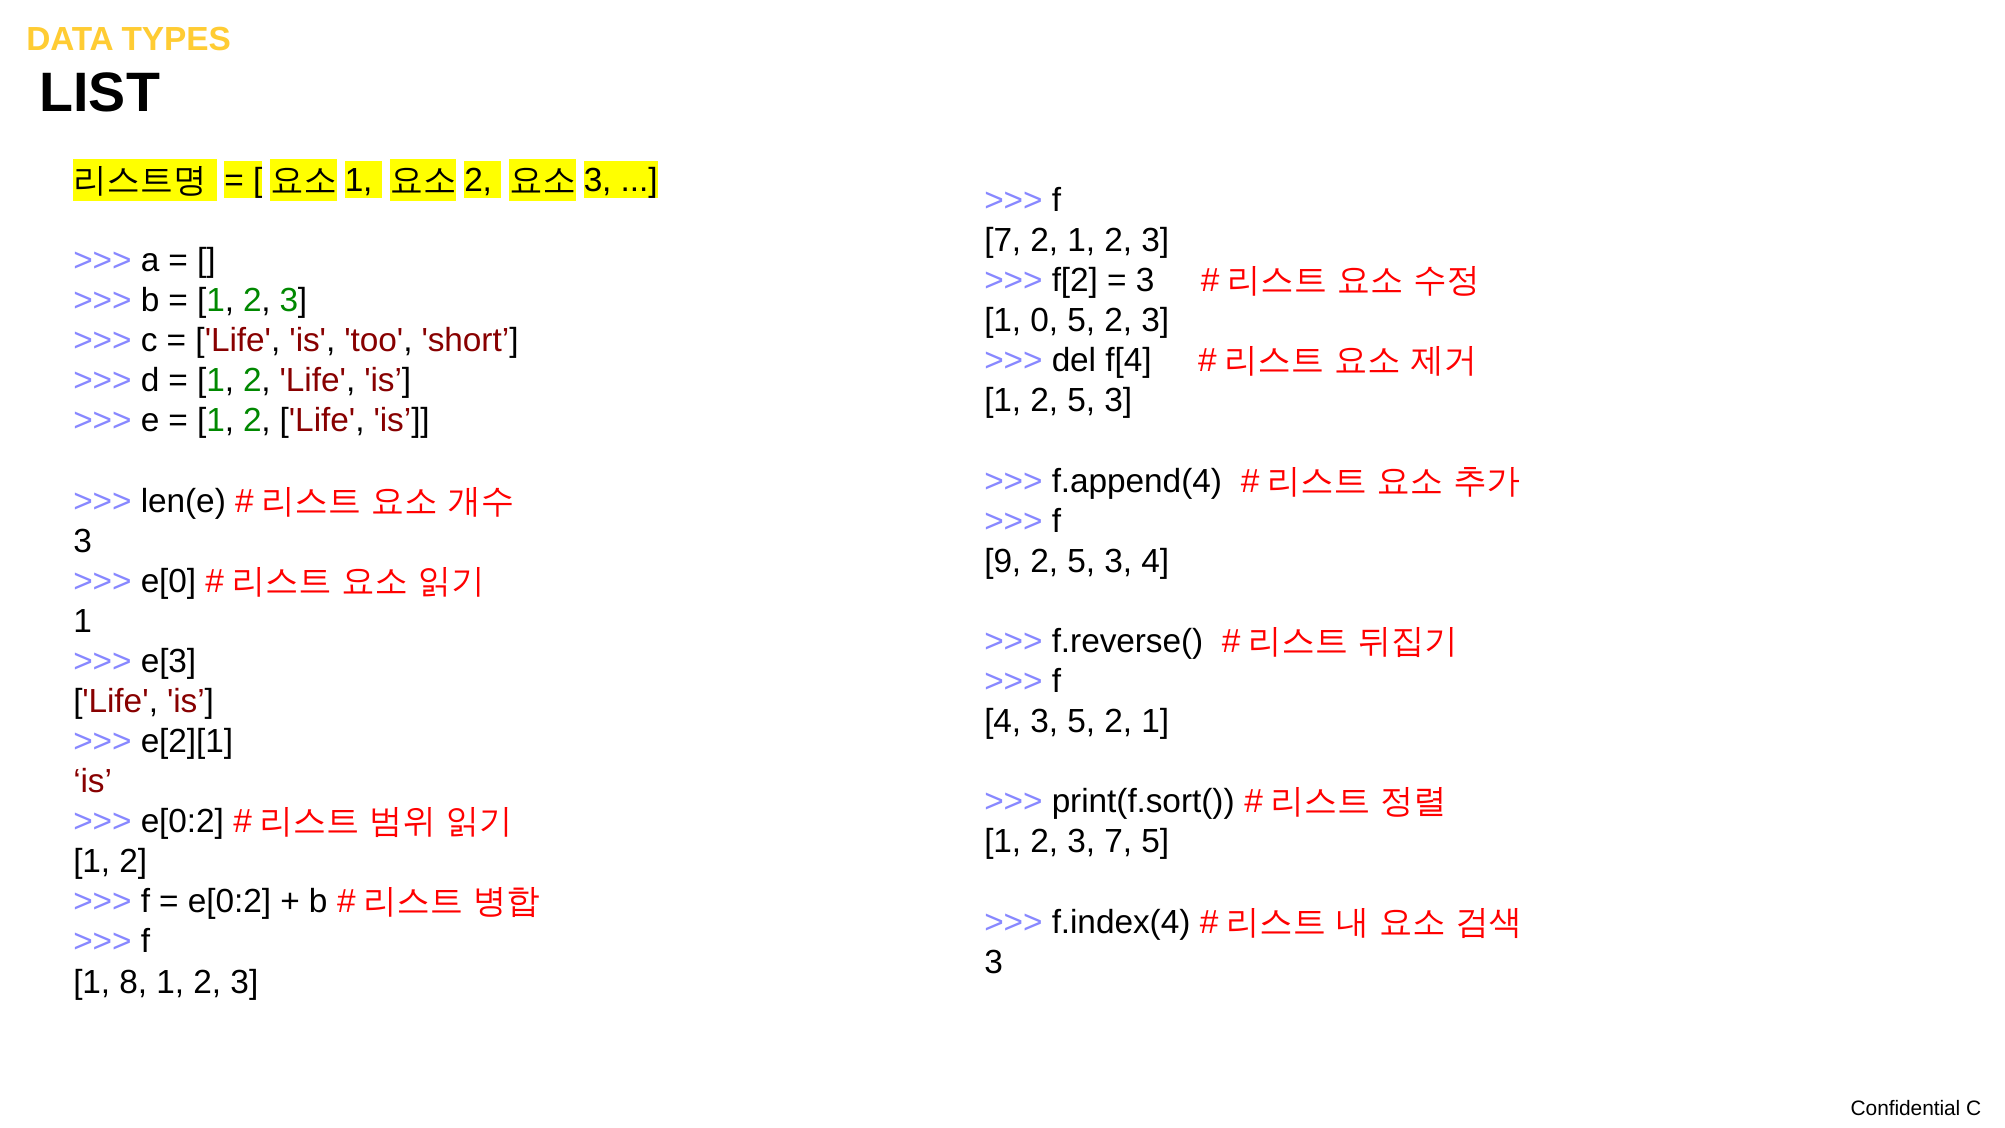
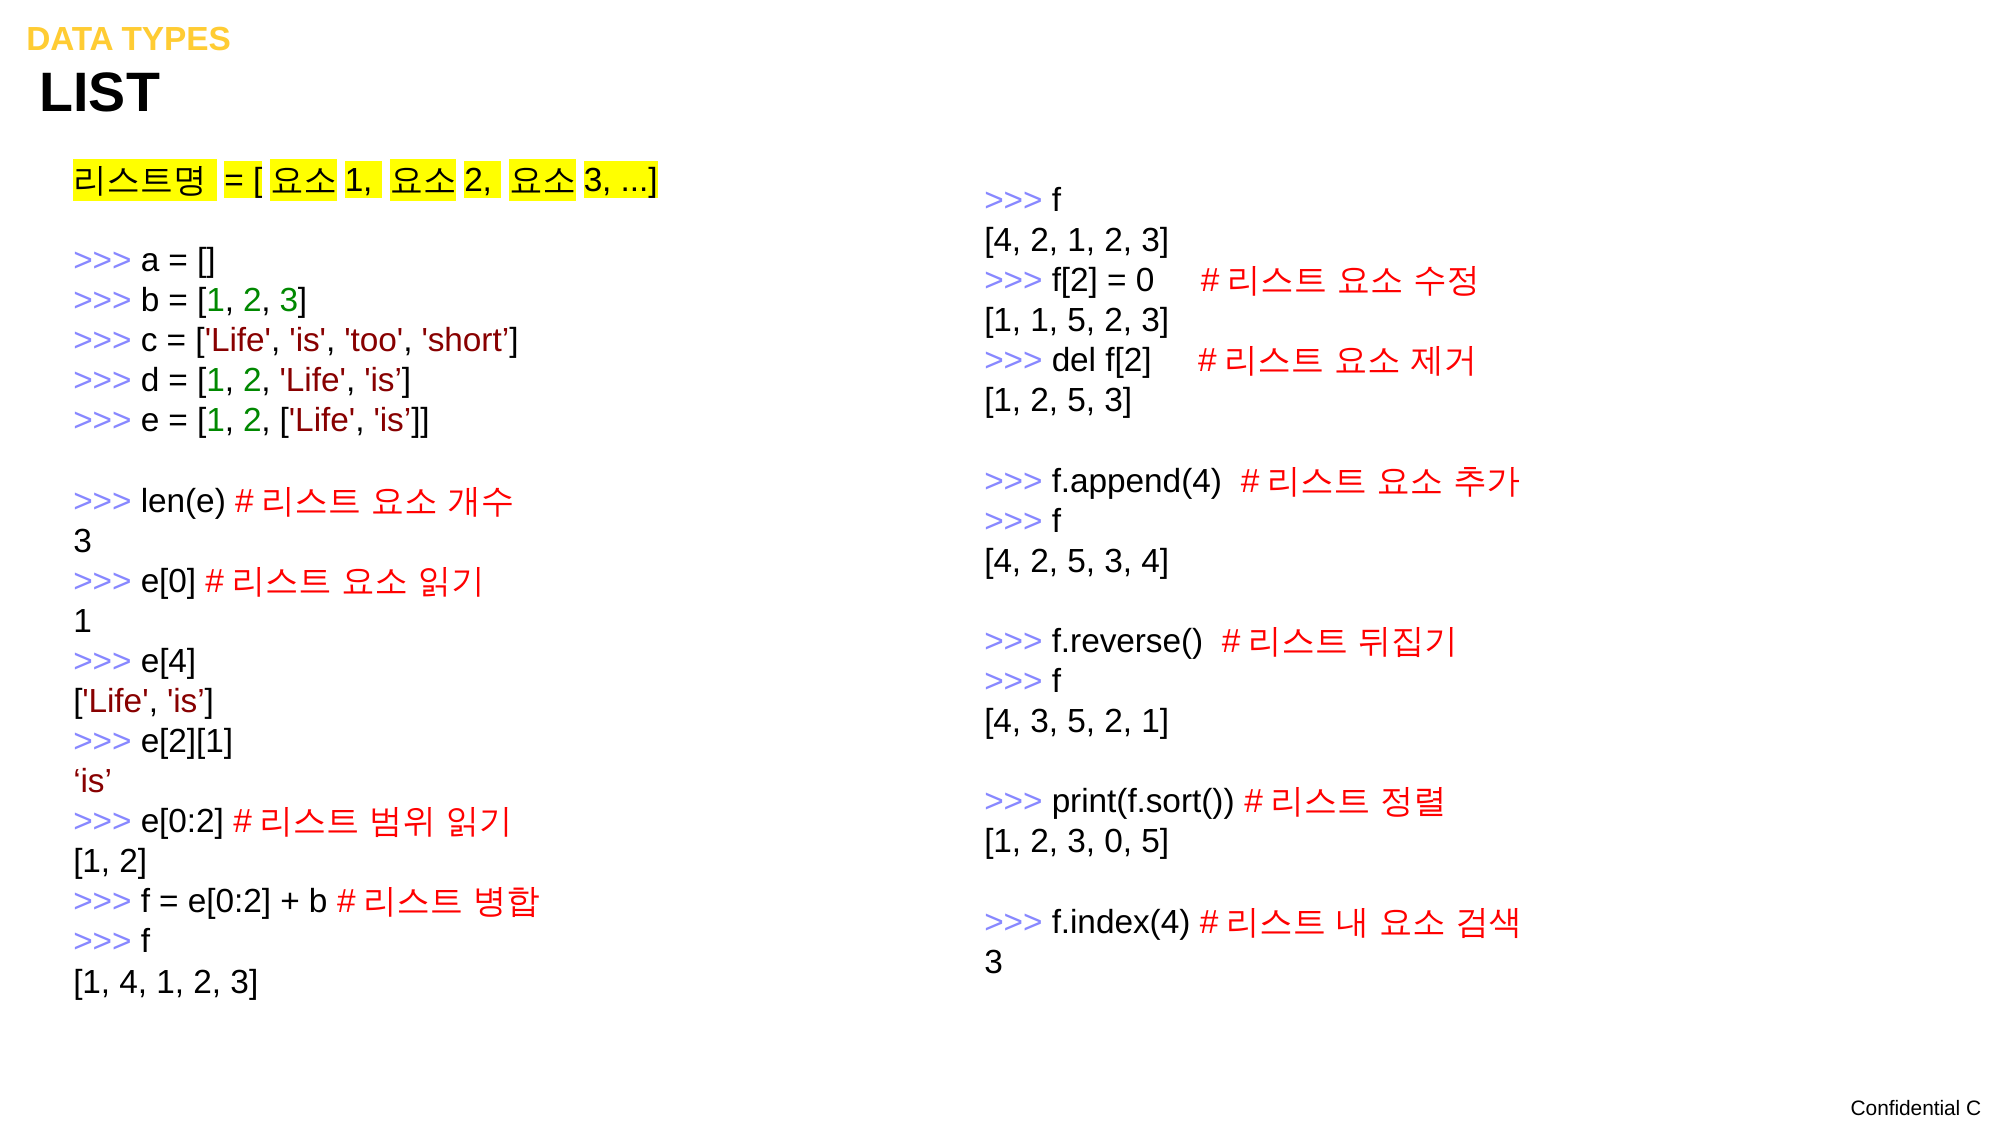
7: 7 -> 4 (1003, 241)
3: 3 -> 0 (1145, 281)
1 0: 0 -> 1 (1044, 321)
del f[4: f[4 -> f[2 (1128, 361)
9: 9 -> 4 (1003, 561)
e[3: e[3 -> e[4 (169, 661)
3 7: 7 -> 0 (1118, 842)
1 8: 8 -> 4 (133, 982)
